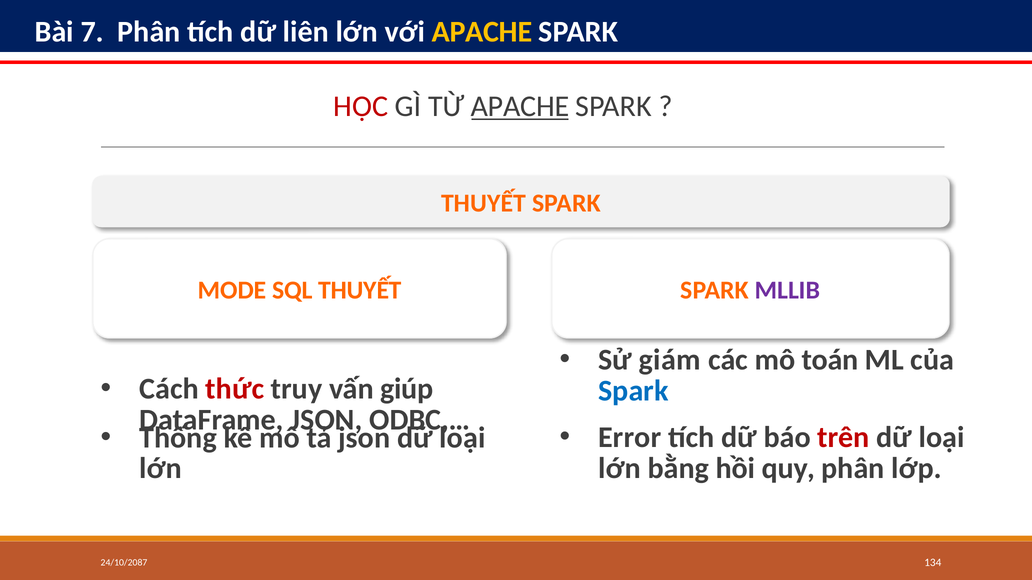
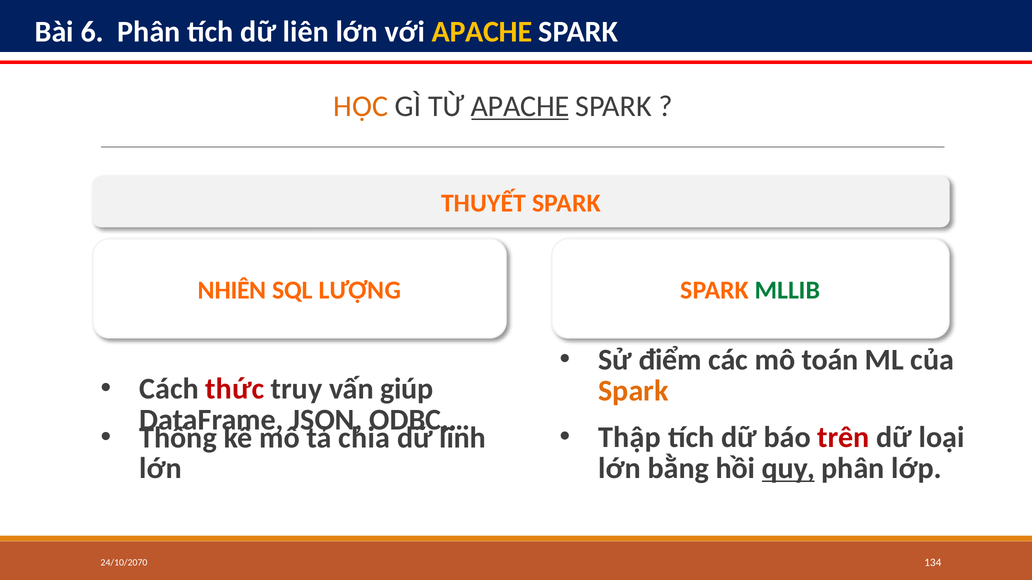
7: 7 -> 6 (92, 32)
HỌC colour: red -> orange (361, 106)
MODE: MODE -> NHIÊN (232, 290)
SQL THUYẾT: THUYẾT -> LƯỢNG (360, 290)
MLLIB colour: purple -> green (787, 290)
giám: giám -> điểm (670, 360)
Spark colour: blue -> orange (633, 391)
Error: Error -> Thập (630, 438)
json: json -> chia (364, 438)
loại: loại -> lĩnh (463, 438)
quy underline: none -> present (789, 469)
24/10/2087: 24/10/2087 -> 24/10/2070 (124, 563)
